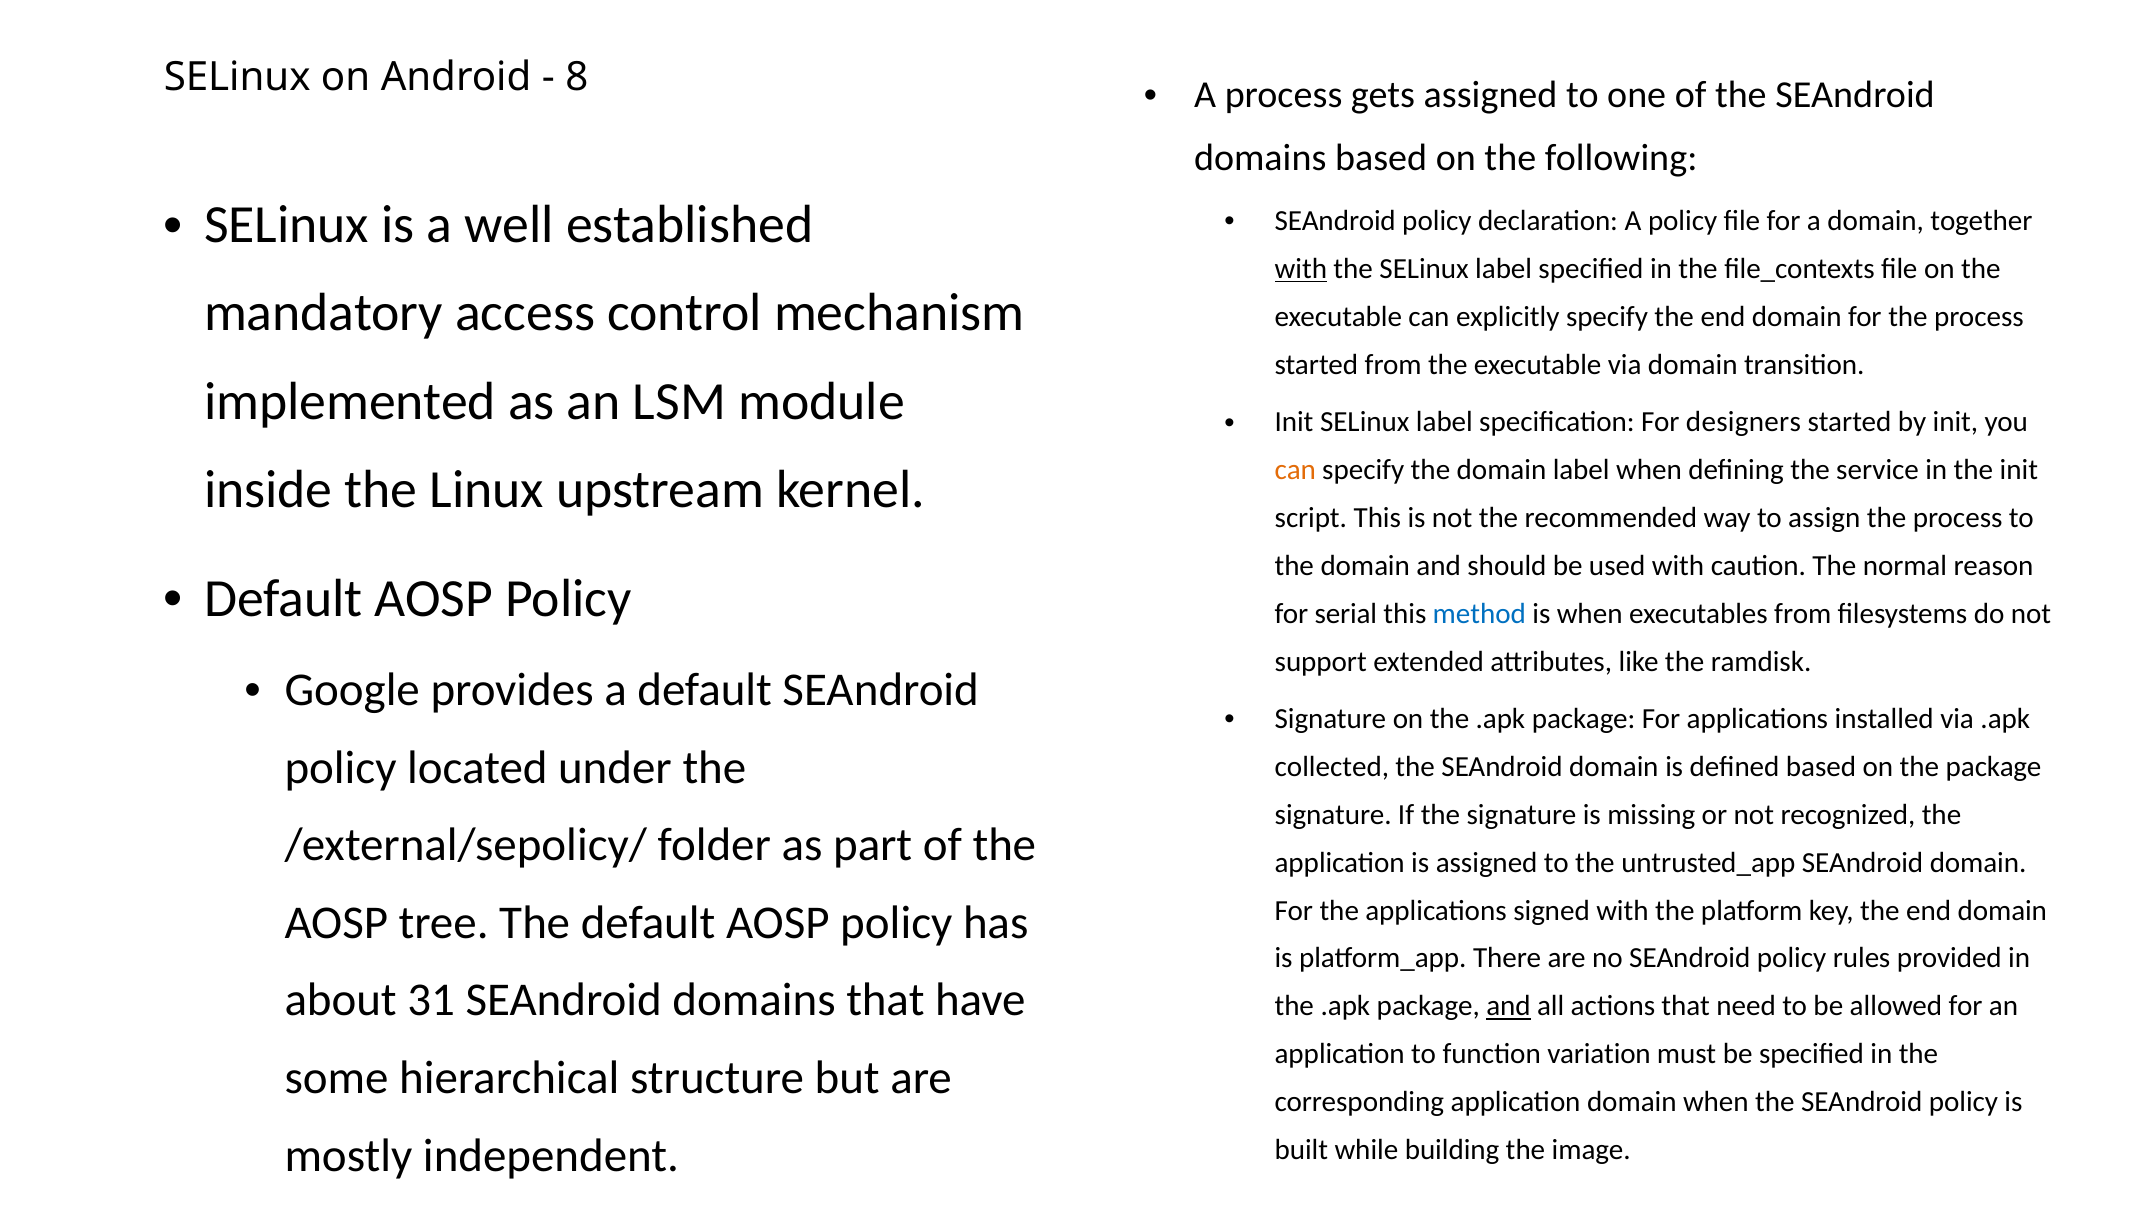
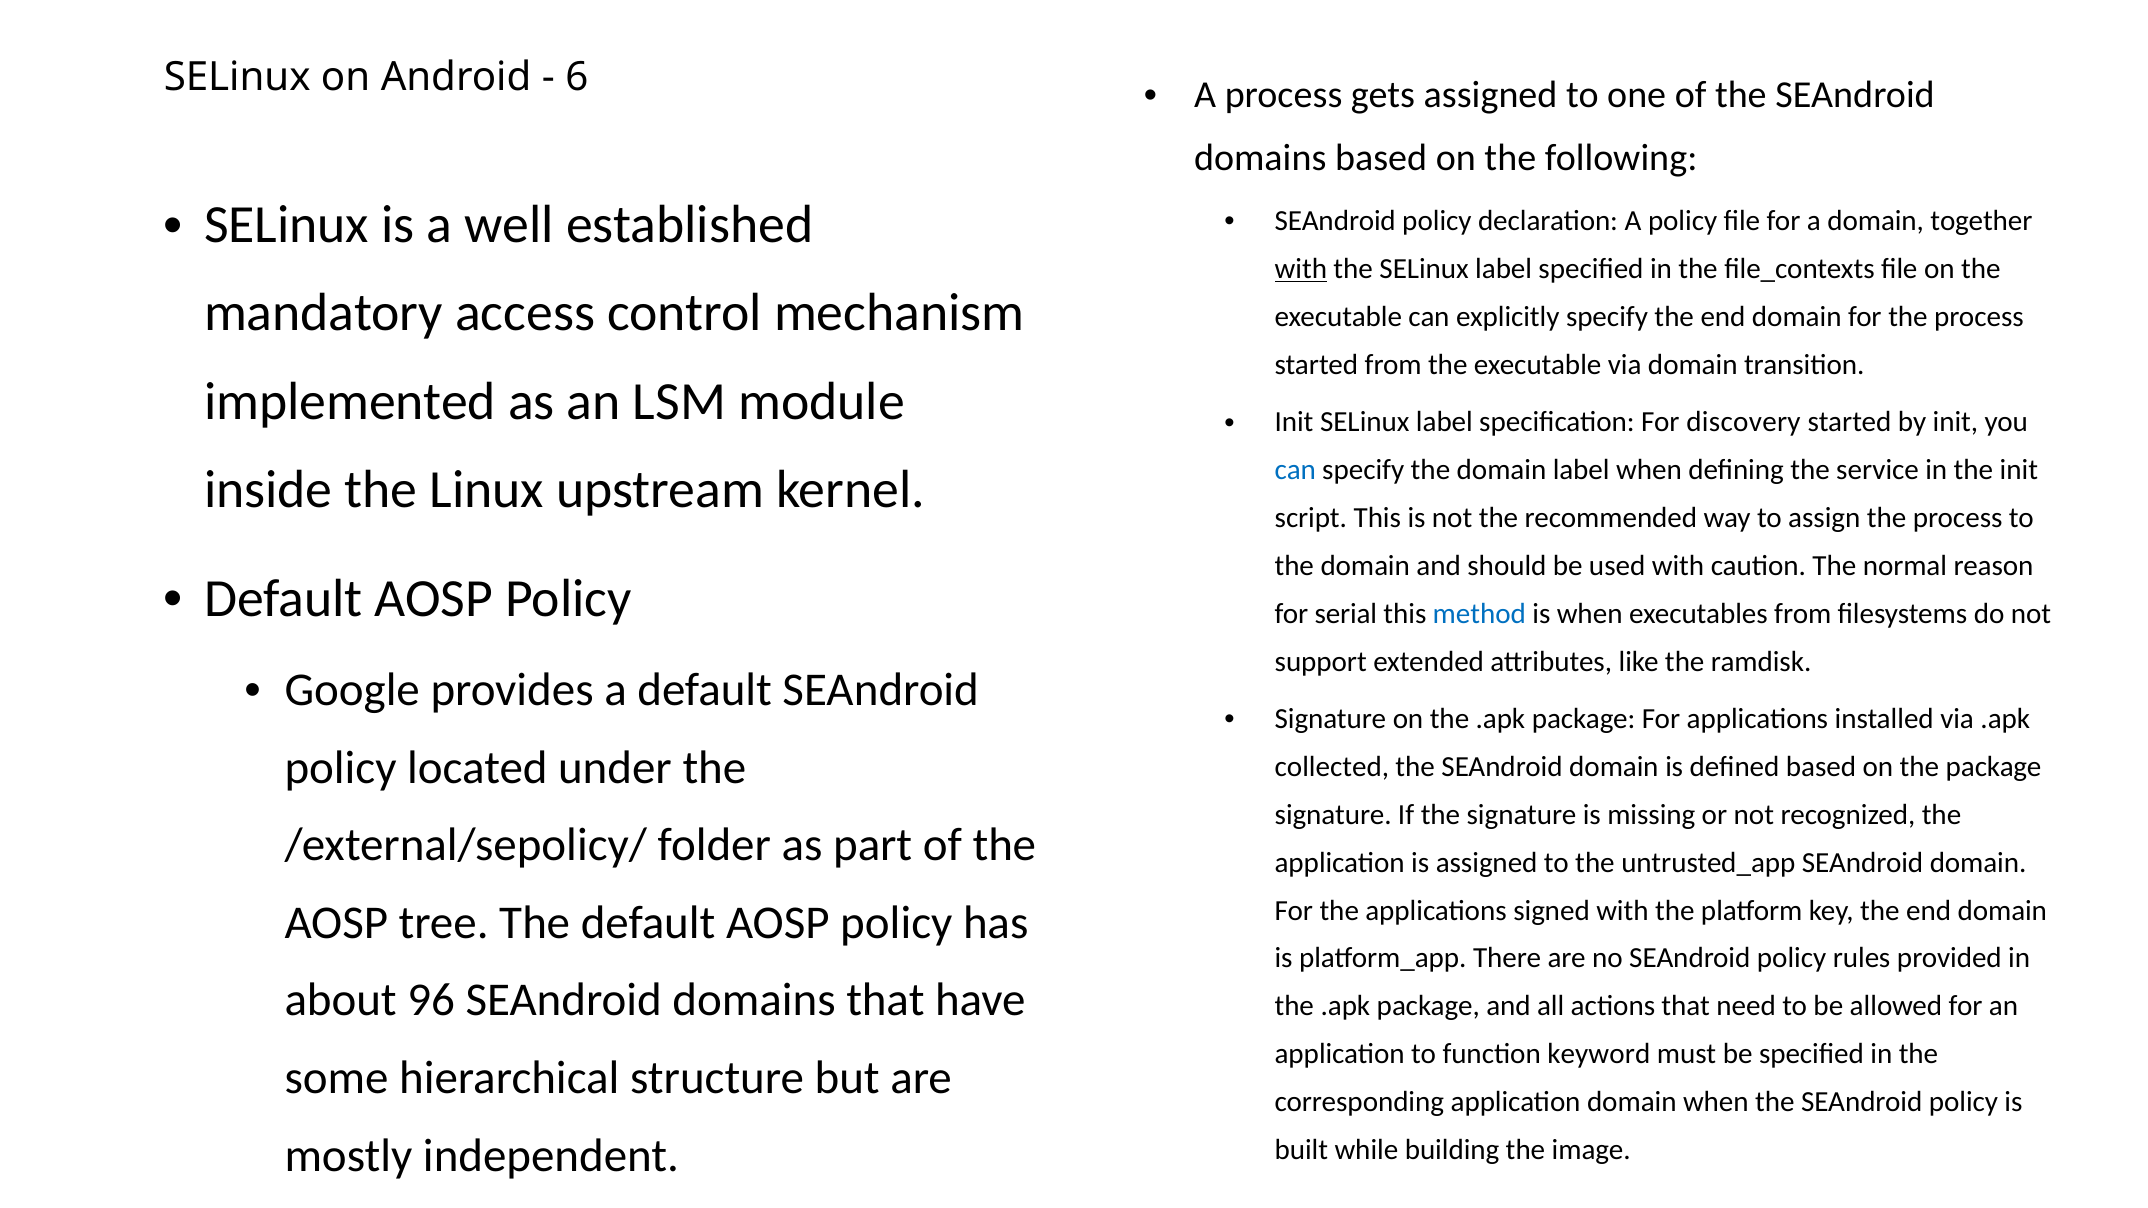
8: 8 -> 6 (577, 77)
designers: designers -> discovery (1744, 422)
can colour: orange -> blue (1295, 470)
31: 31 -> 96 (431, 1001)
and underline: present -> none (1508, 1006)
variation: variation -> keyword (1599, 1054)
